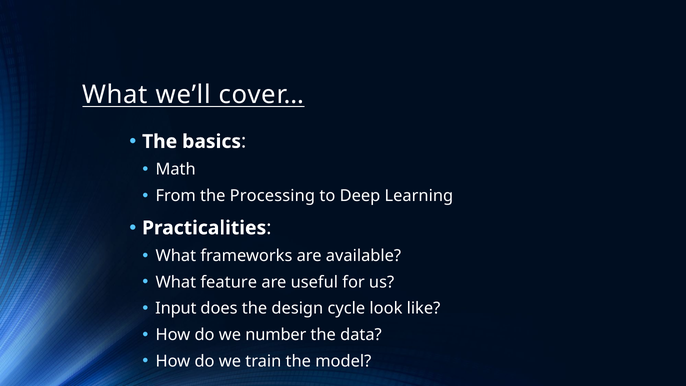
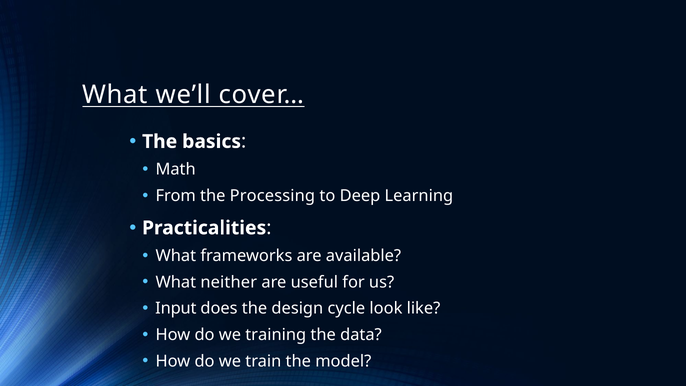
feature: feature -> neither (229, 282)
number: number -> training (276, 335)
